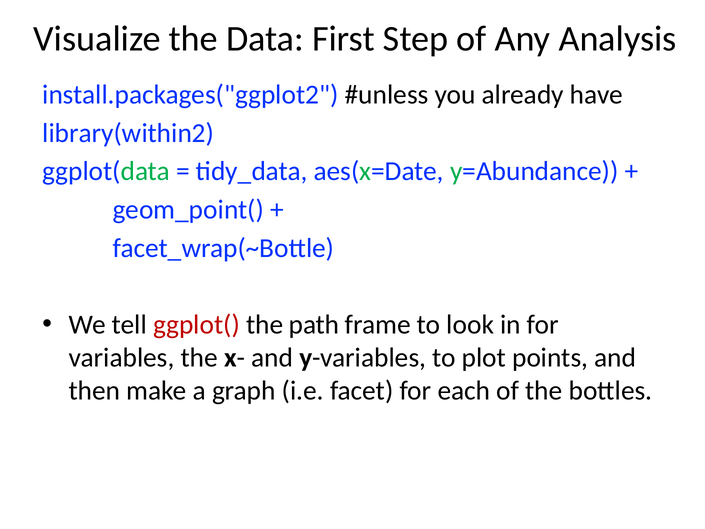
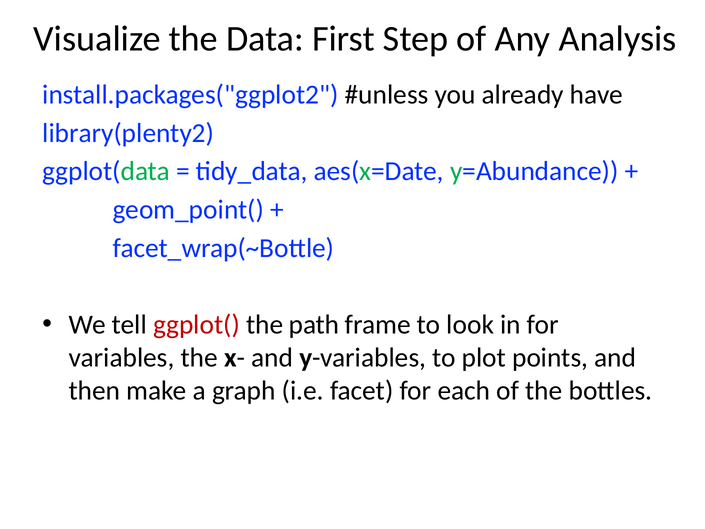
library(within2: library(within2 -> library(plenty2 (128, 133)
